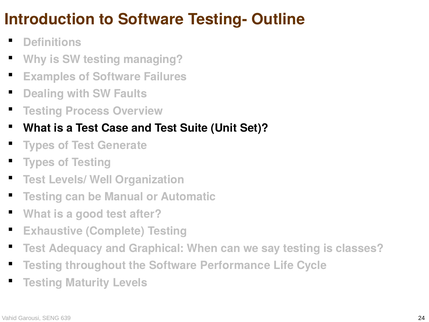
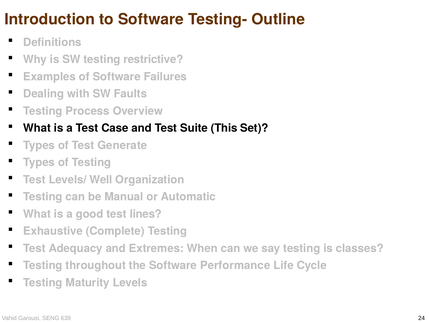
managing: managing -> restrictive (153, 59)
Unit: Unit -> This (224, 128)
after: after -> lines (146, 214)
Graphical: Graphical -> Extremes (156, 248)
